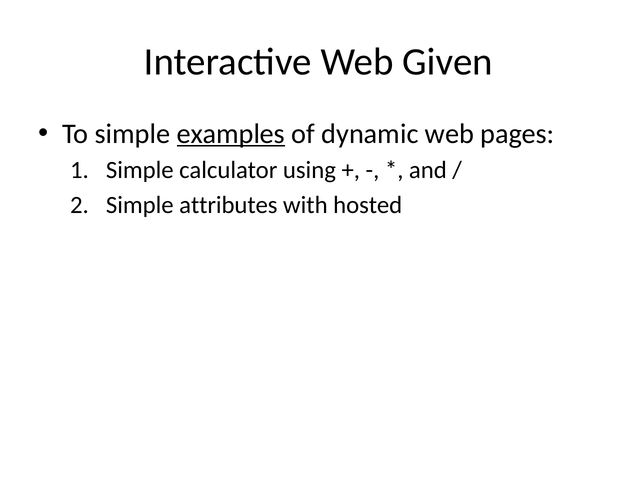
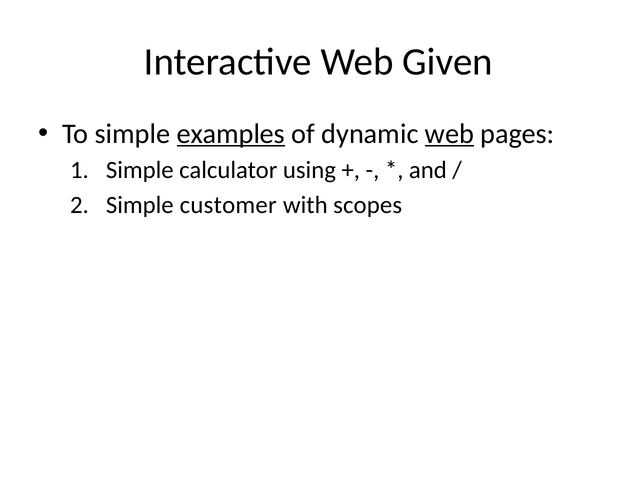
web underline: none -> present (449, 134)
attributes: attributes -> customer (228, 205)
hosted: hosted -> scopes (368, 205)
